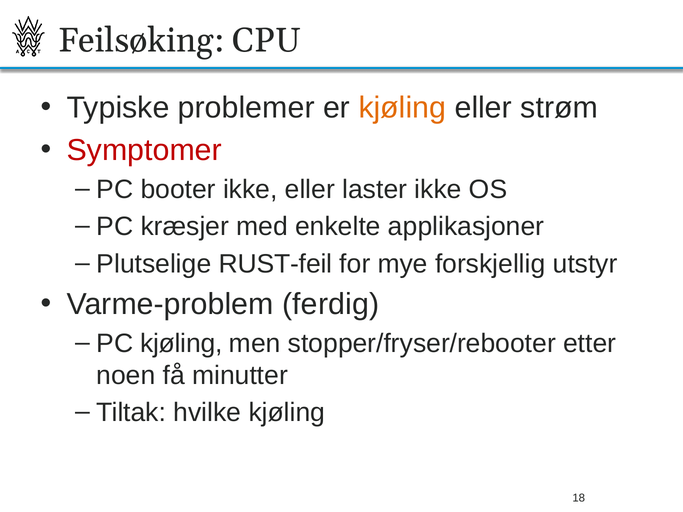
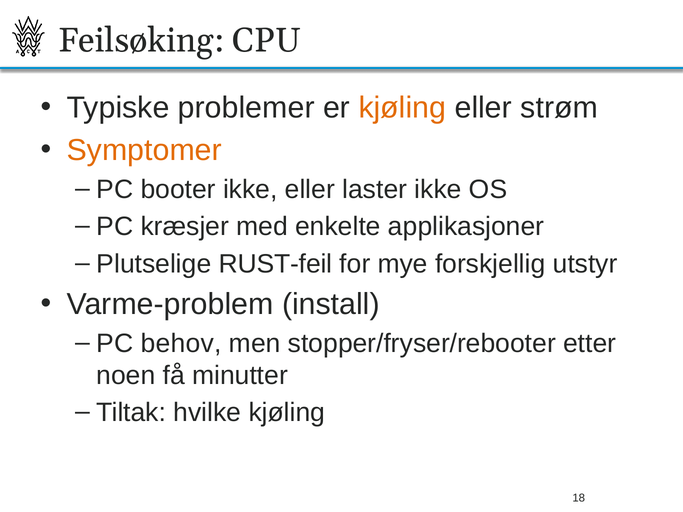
Symptomer colour: red -> orange (144, 150)
ferdig: ferdig -> install (331, 304)
PC kjøling: kjøling -> behov (181, 344)
